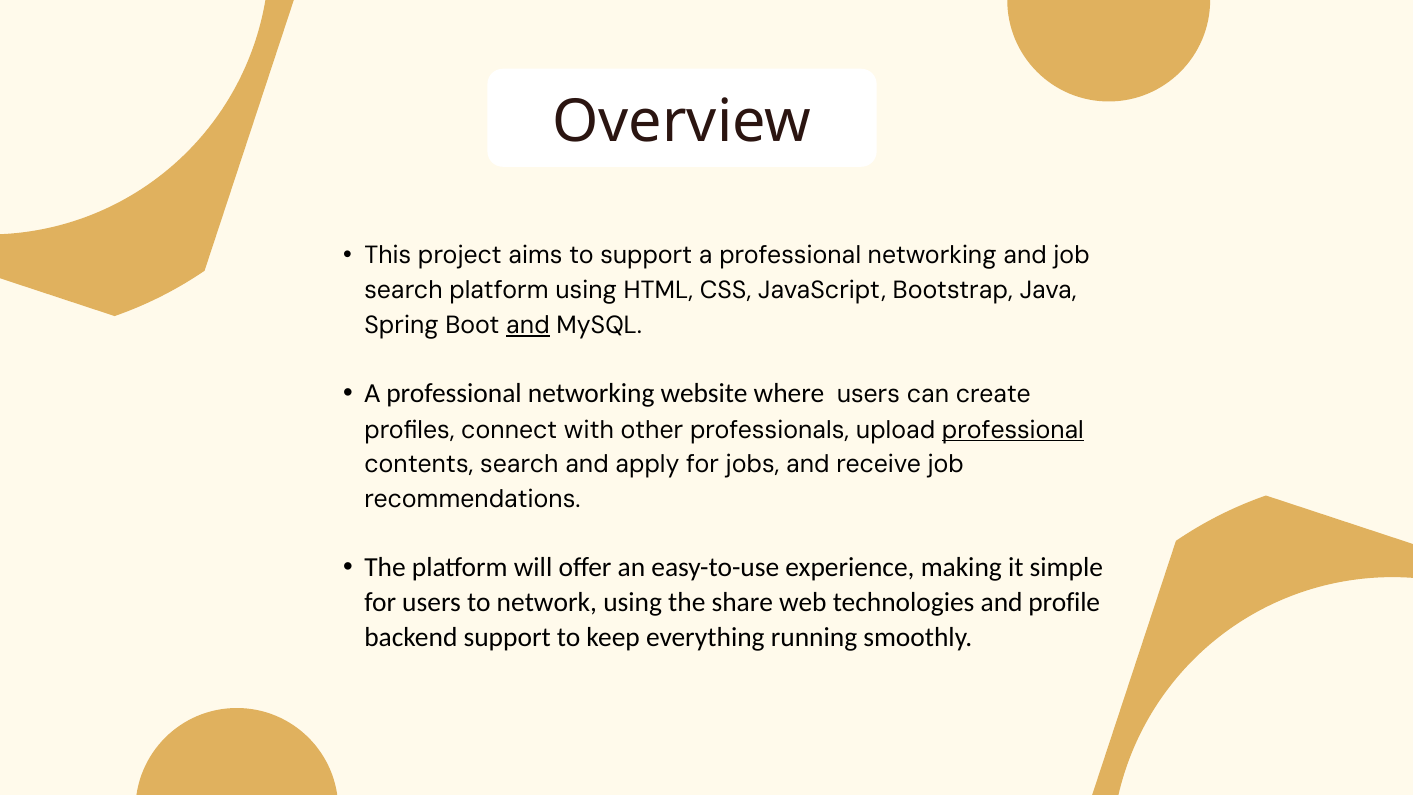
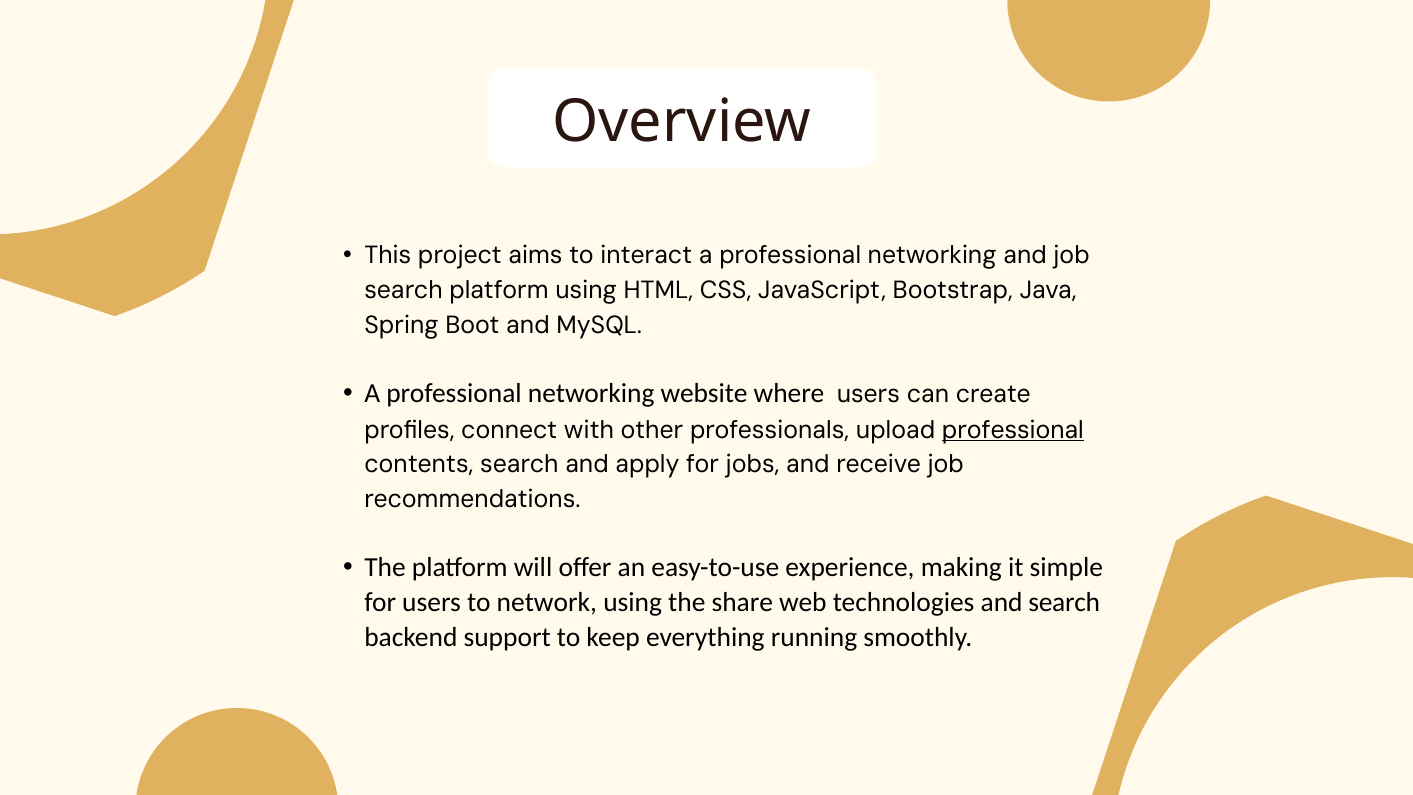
to support: support -> interact (646, 256)
and underline: present -> none (528, 325)
and profile: profile -> search (1064, 602)
